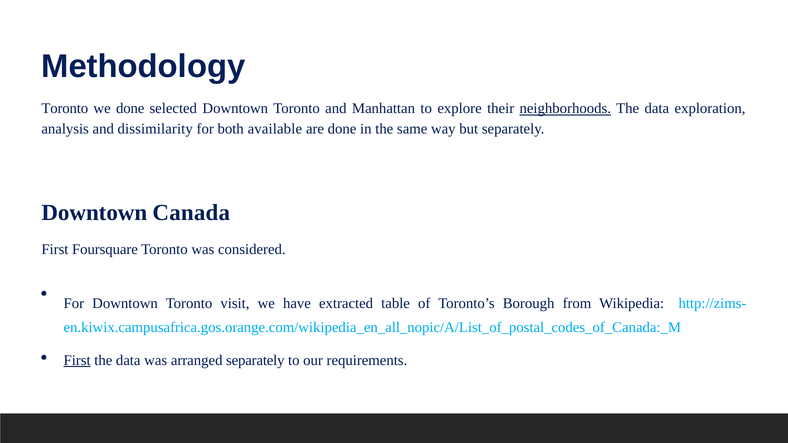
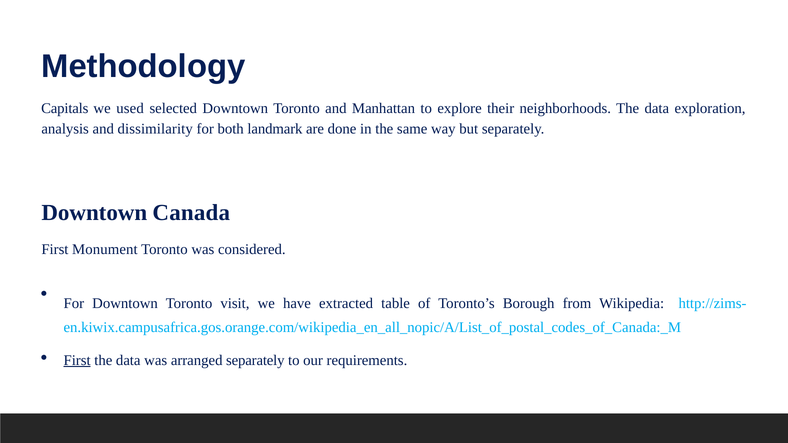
Toronto: Toronto -> Capitals (65, 109)
we done: done -> used (130, 109)
neighborhoods underline: present -> none (565, 109)
available: available -> landmark (275, 129)
Foursquare: Foursquare -> Monument (105, 250)
